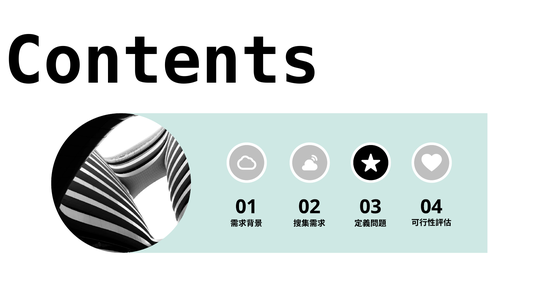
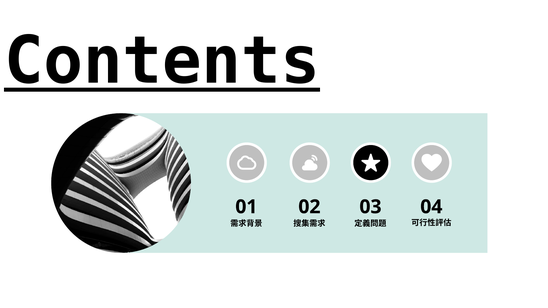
Contents underline: none -> present (162, 61)
